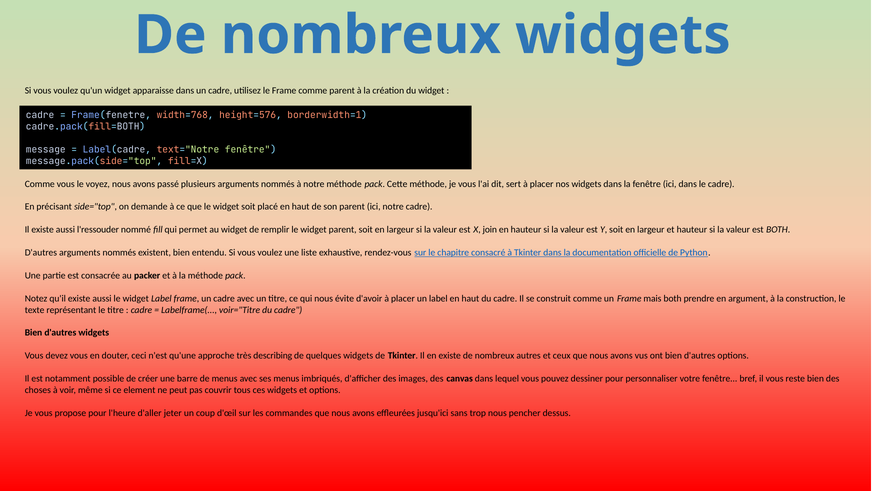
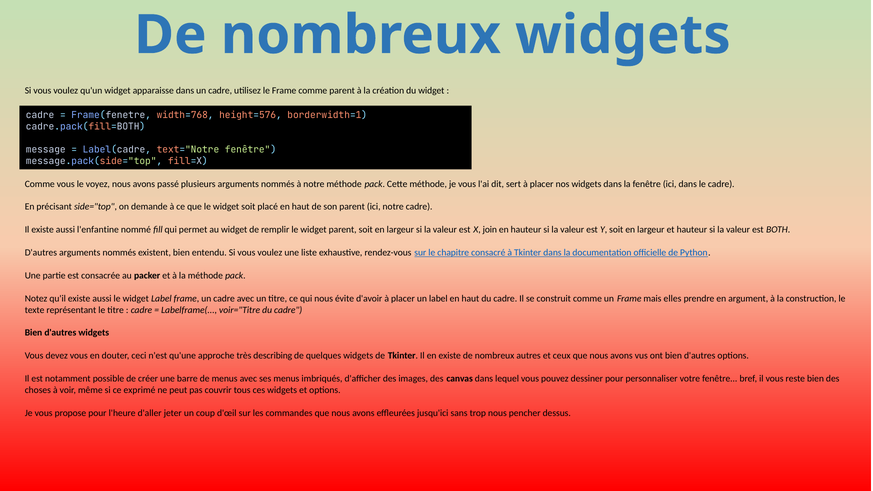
l'ressouder: l'ressouder -> l'enfantine (98, 230)
mais both: both -> elles (673, 298)
element: element -> exprimé (140, 390)
